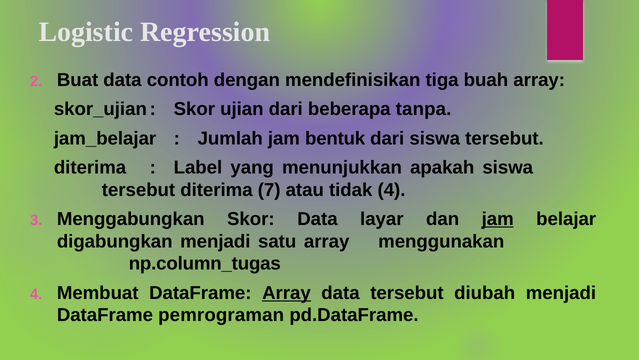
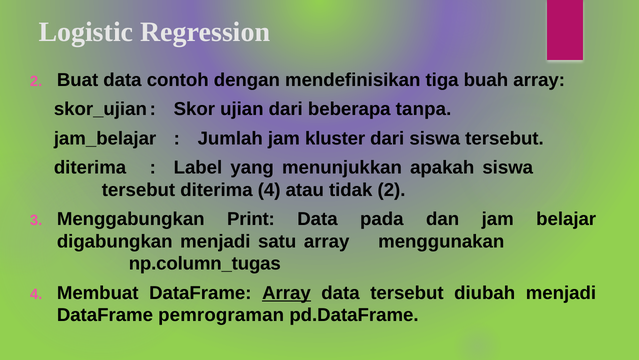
bentuk: bentuk -> kluster (335, 138)
diterima 7: 7 -> 4 (269, 190)
tidak 4: 4 -> 2 (392, 190)
Menggabungkan Skor: Skor -> Print (251, 219)
layar: layar -> pada (382, 219)
jam underline: present -> none (498, 219)
